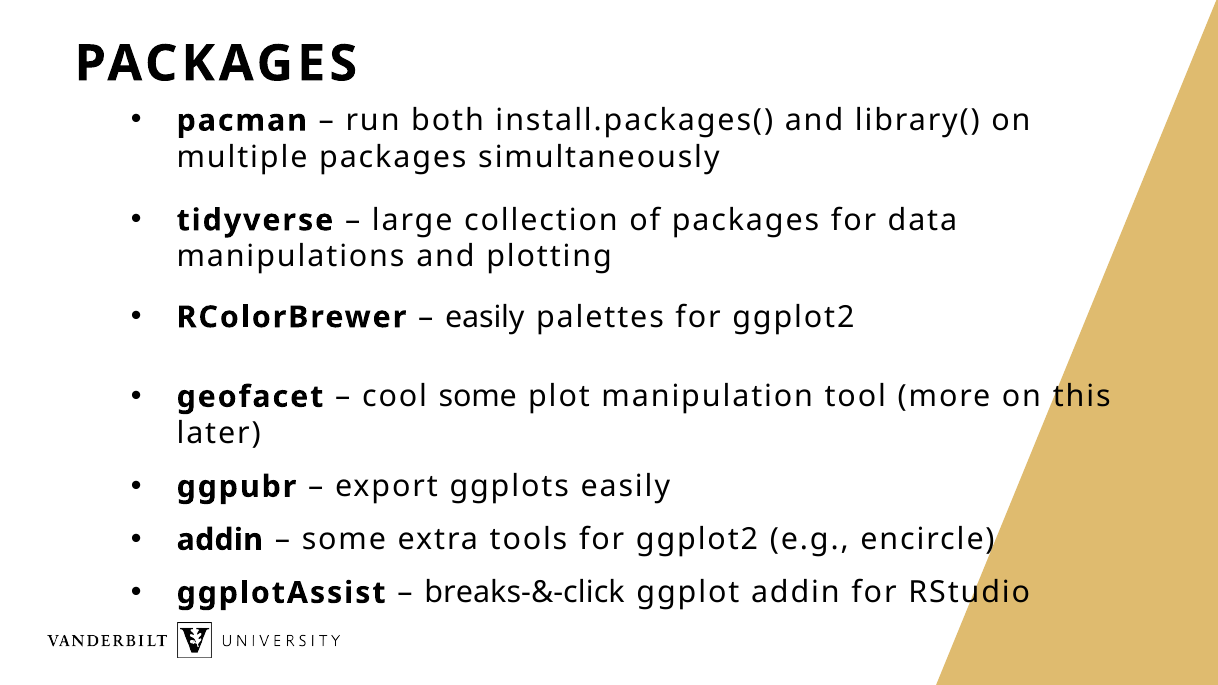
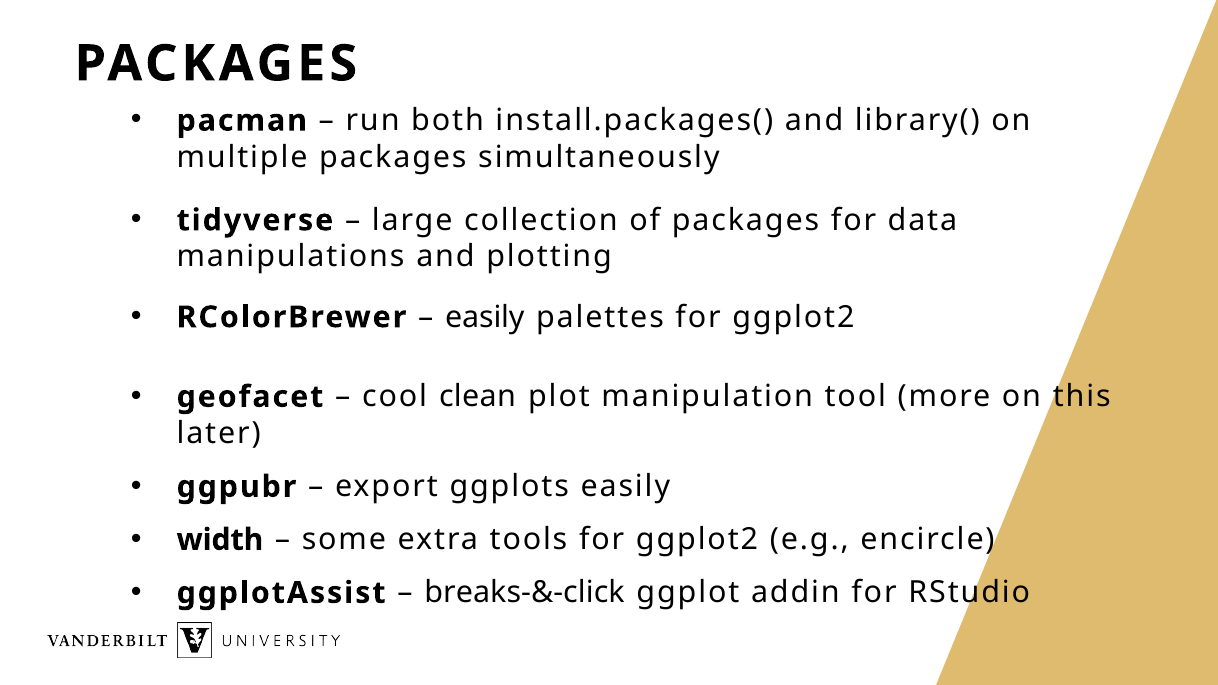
cool some: some -> clean (477, 397)
addin: addin -> width (220, 540)
